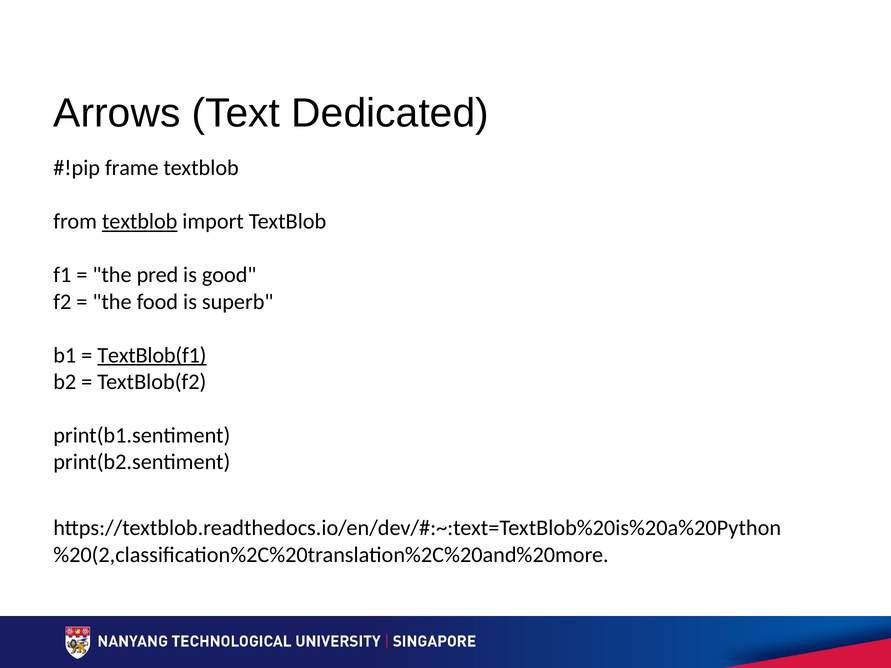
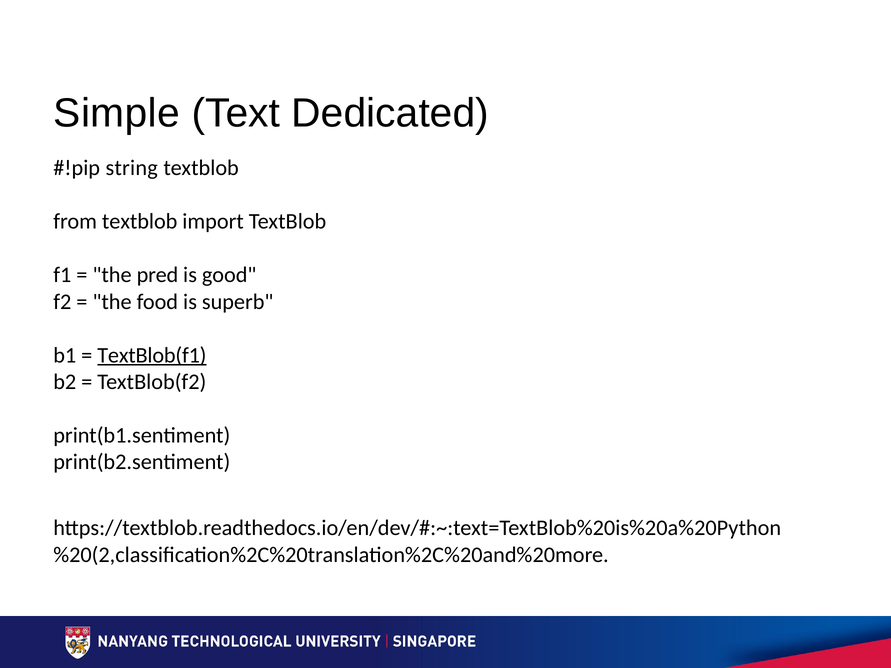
Arrows: Arrows -> Simple (117, 113)
frame: frame -> string (132, 168)
textblob underline: present -> none (140, 222)
